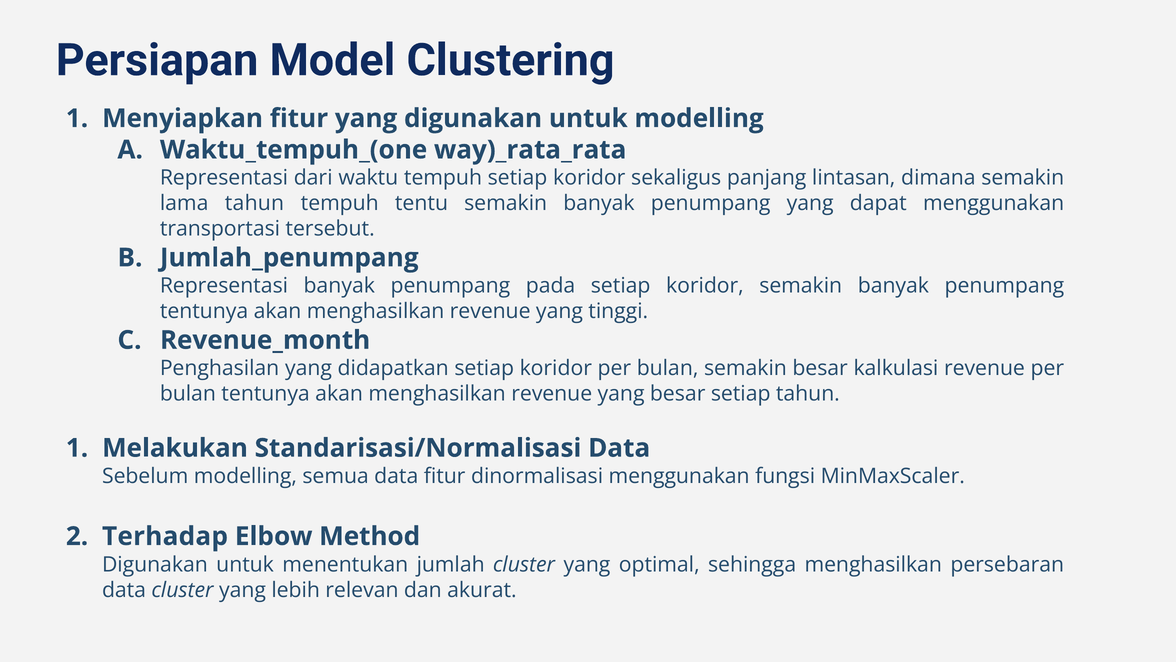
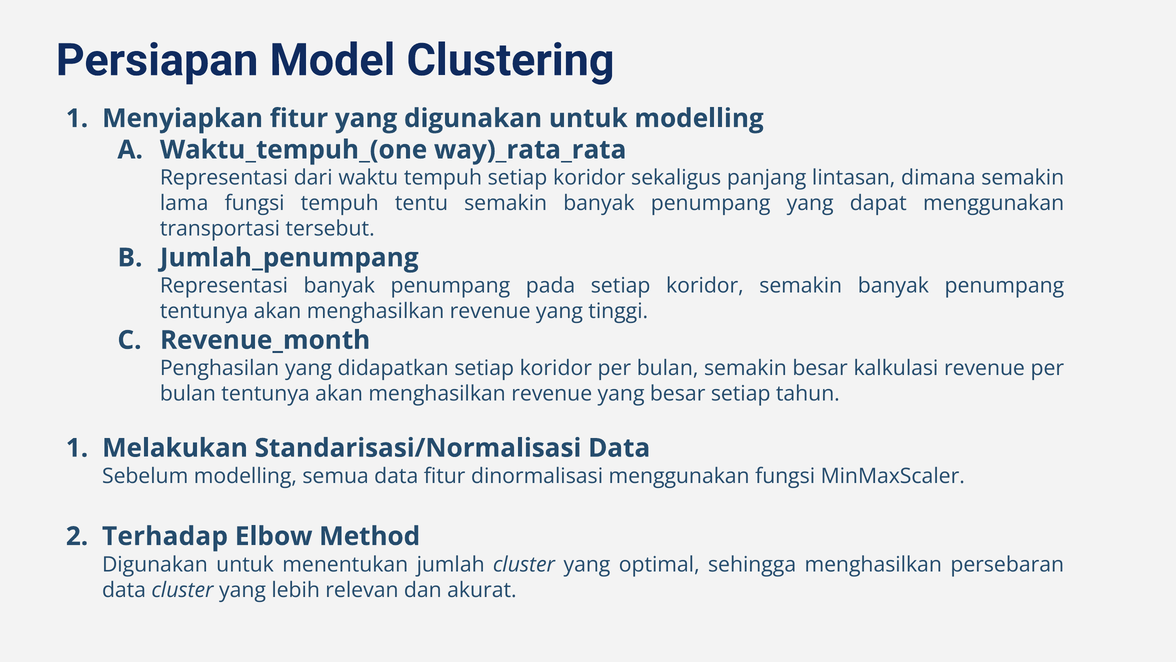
lama tahun: tahun -> fungsi (255, 203)
